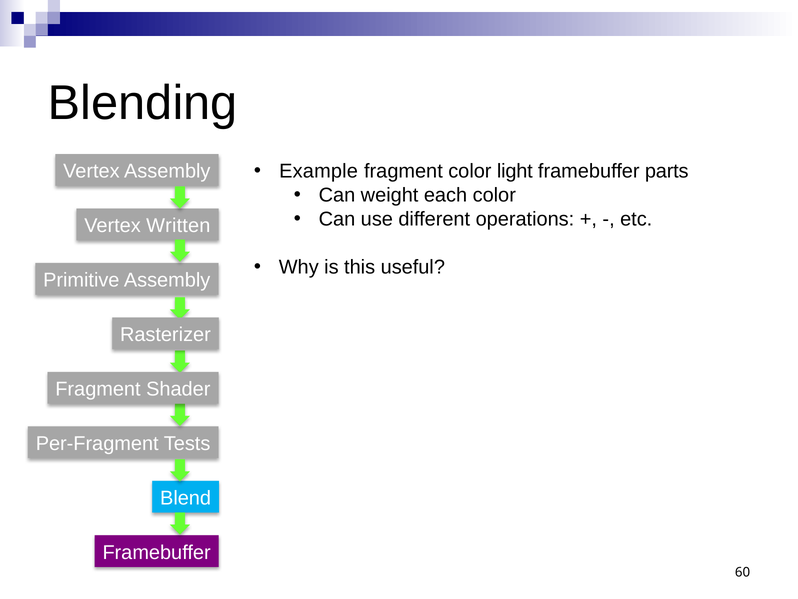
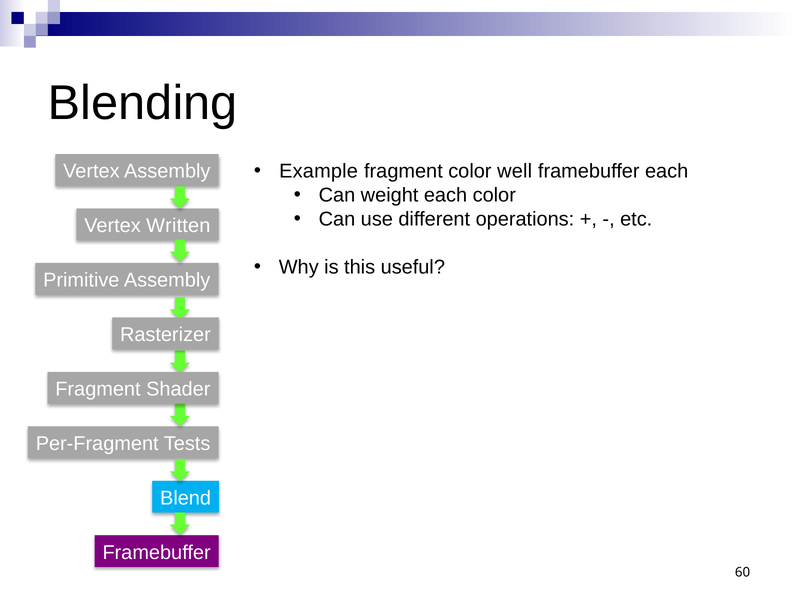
light: light -> well (515, 171)
framebuffer parts: parts -> each (667, 171)
